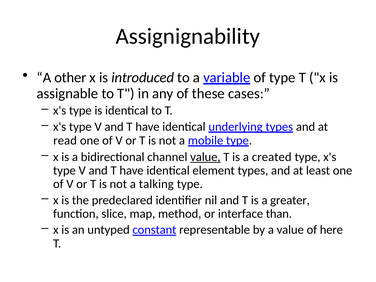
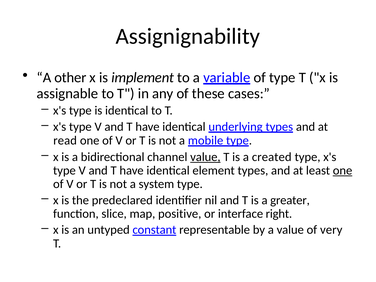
introduced: introduced -> implement (143, 77)
one underline: none -> present (343, 170)
talking: talking -> system (156, 184)
method: method -> positive (180, 214)
than: than -> right (279, 214)
here: here -> very (331, 230)
